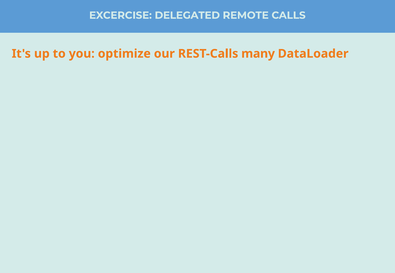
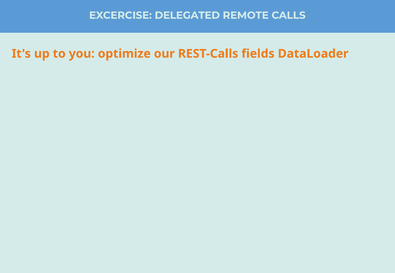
many: many -> fields (258, 54)
